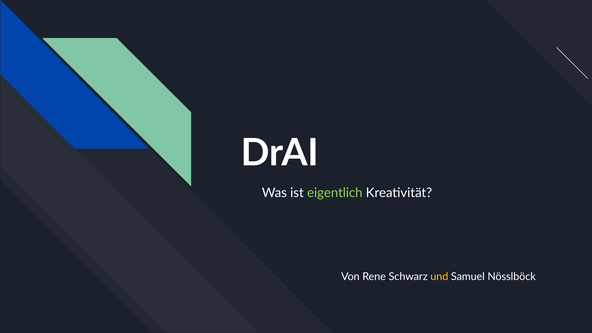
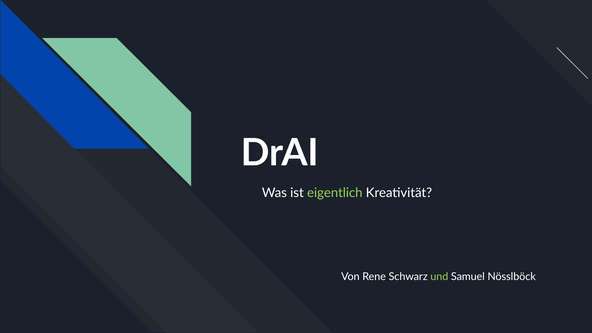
und colour: yellow -> light green (439, 277)
